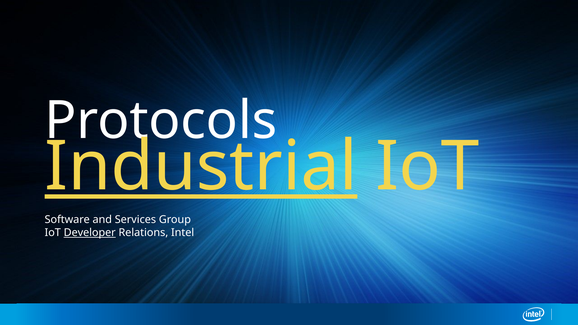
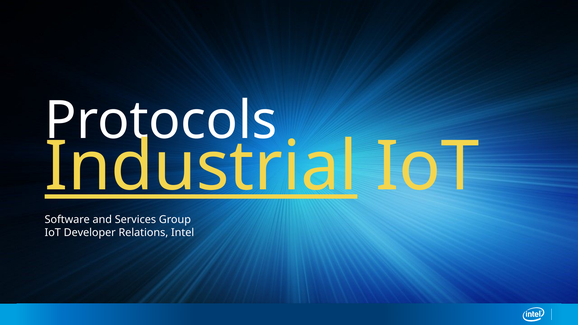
Developer underline: present -> none (90, 233)
